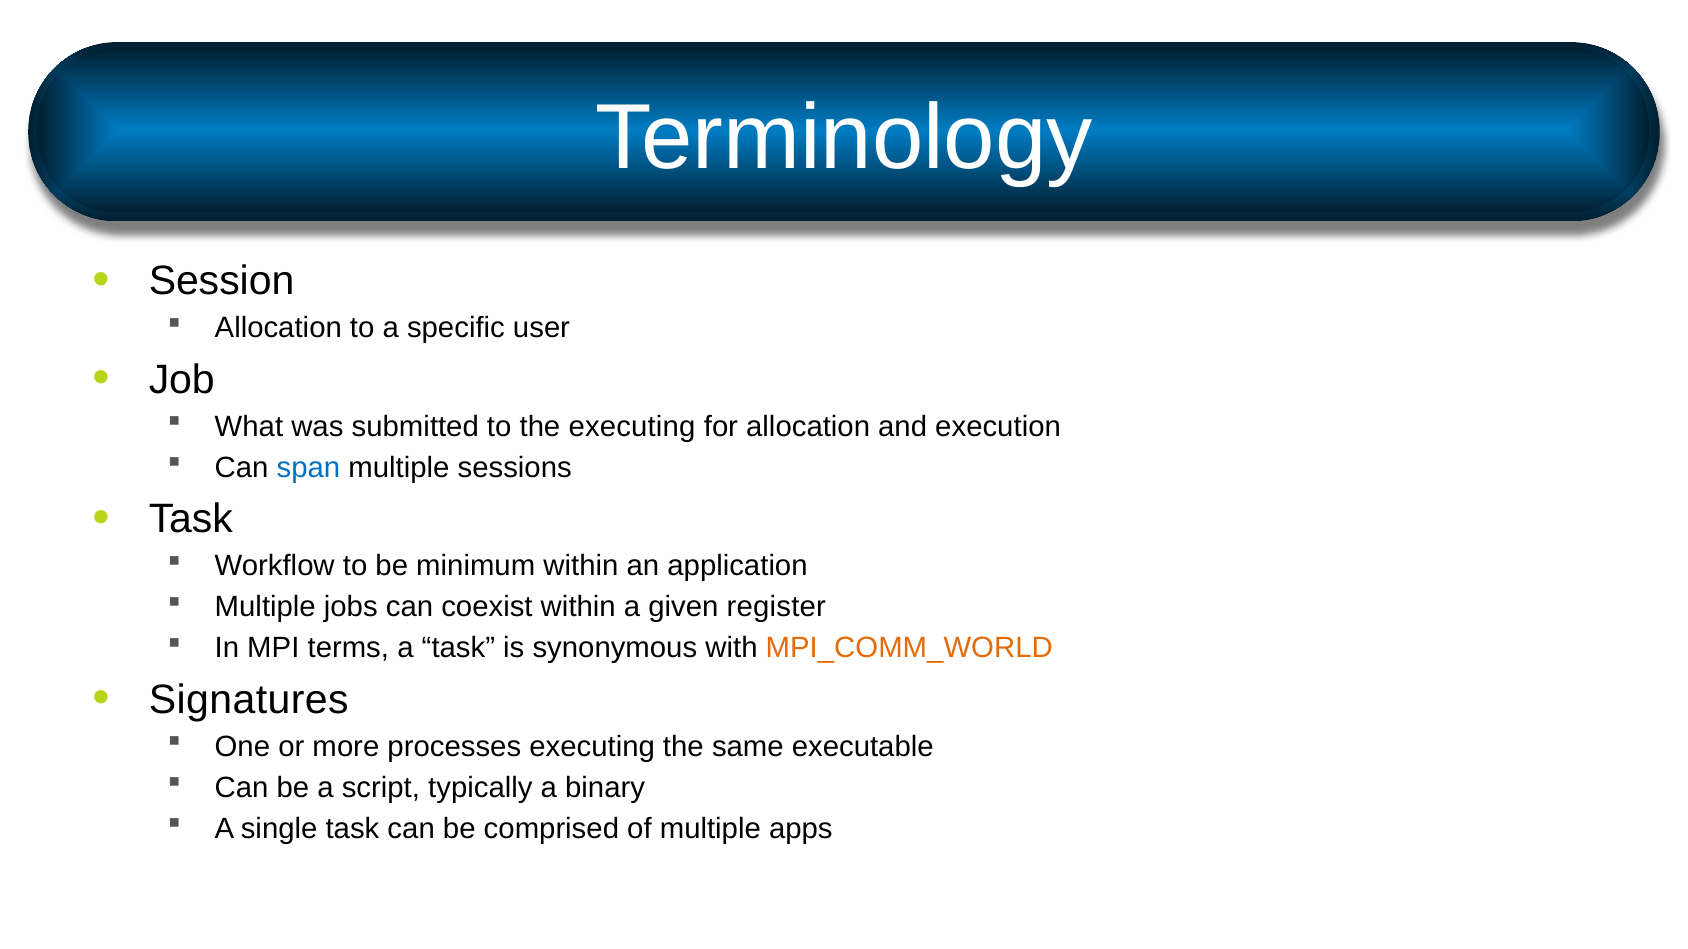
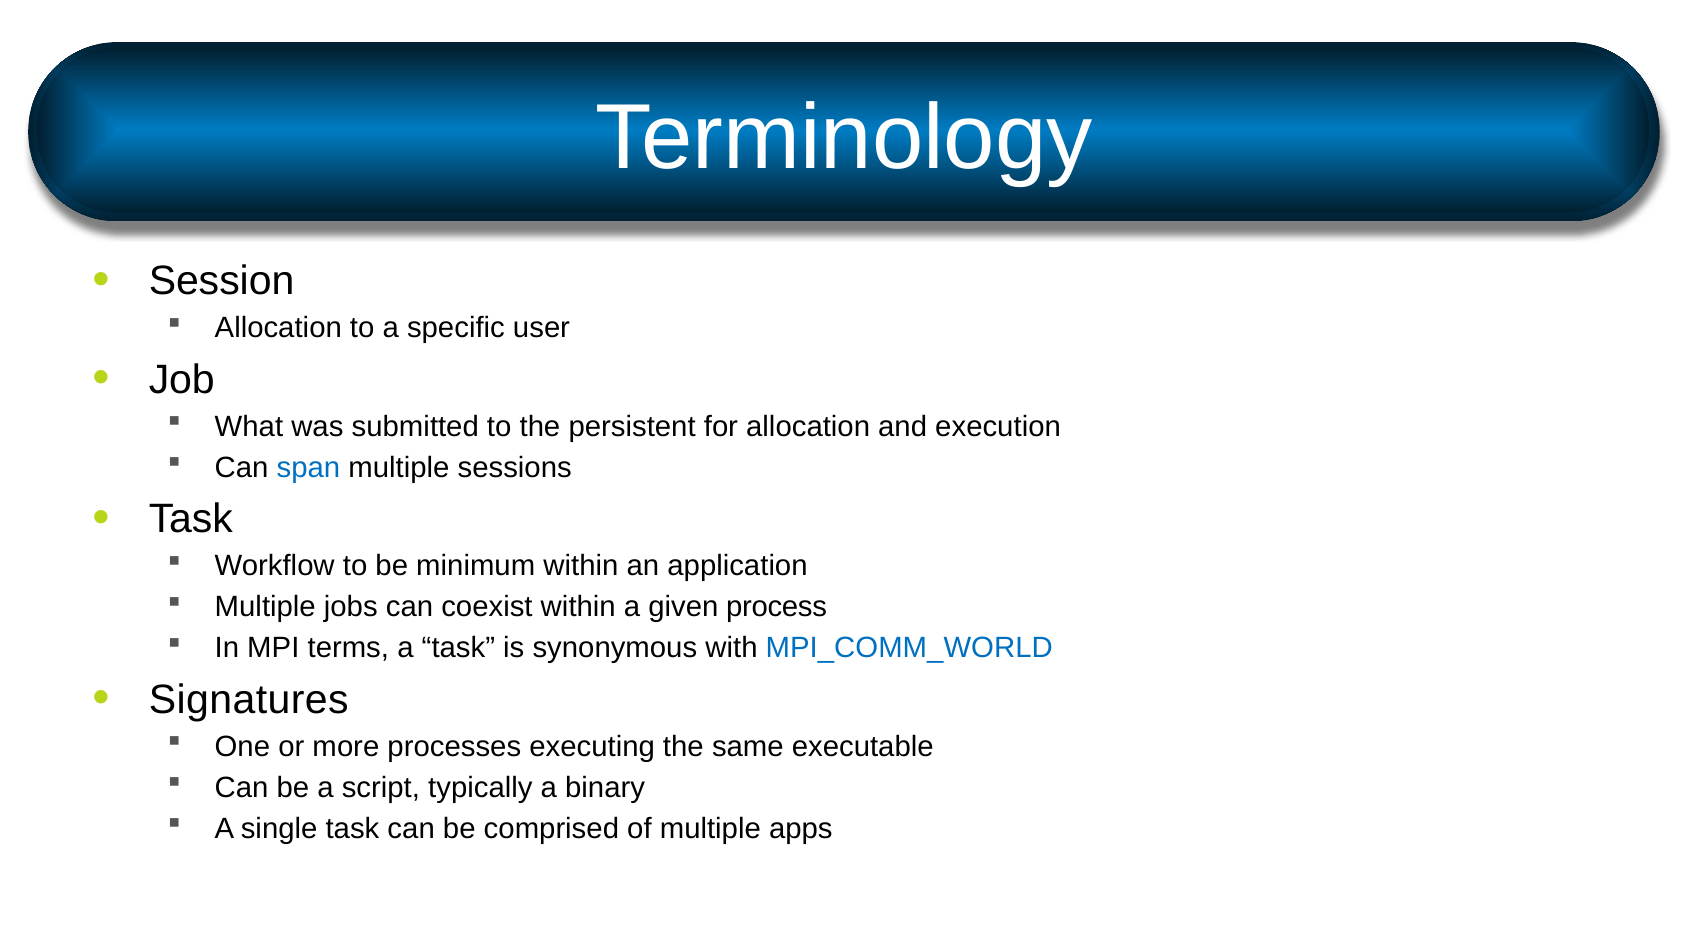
the executing: executing -> persistent (632, 427)
register: register -> process (777, 608)
MPI_COMM_WORLD colour: orange -> blue (909, 649)
